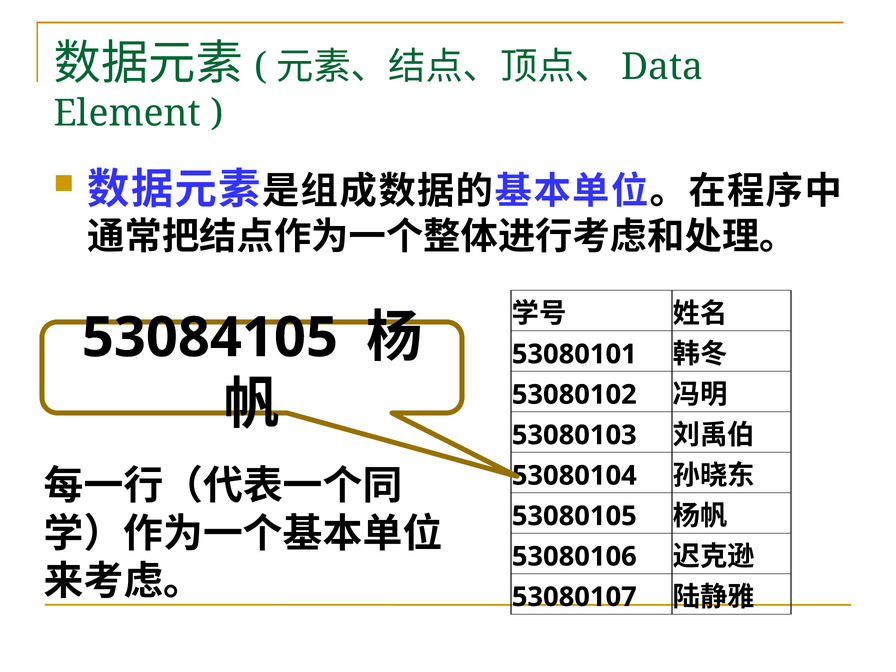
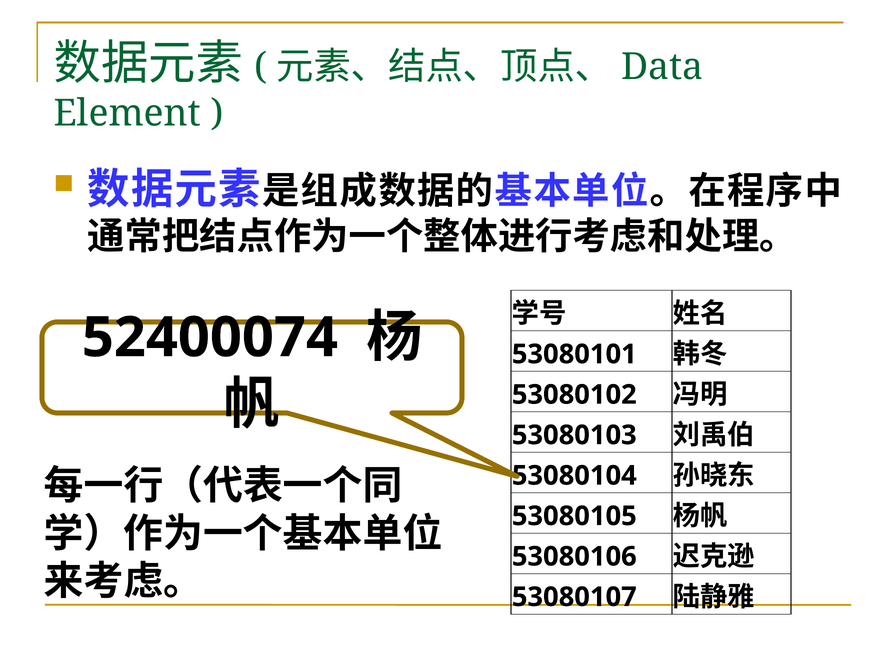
53084105: 53084105 -> 52400074 (210, 338)
